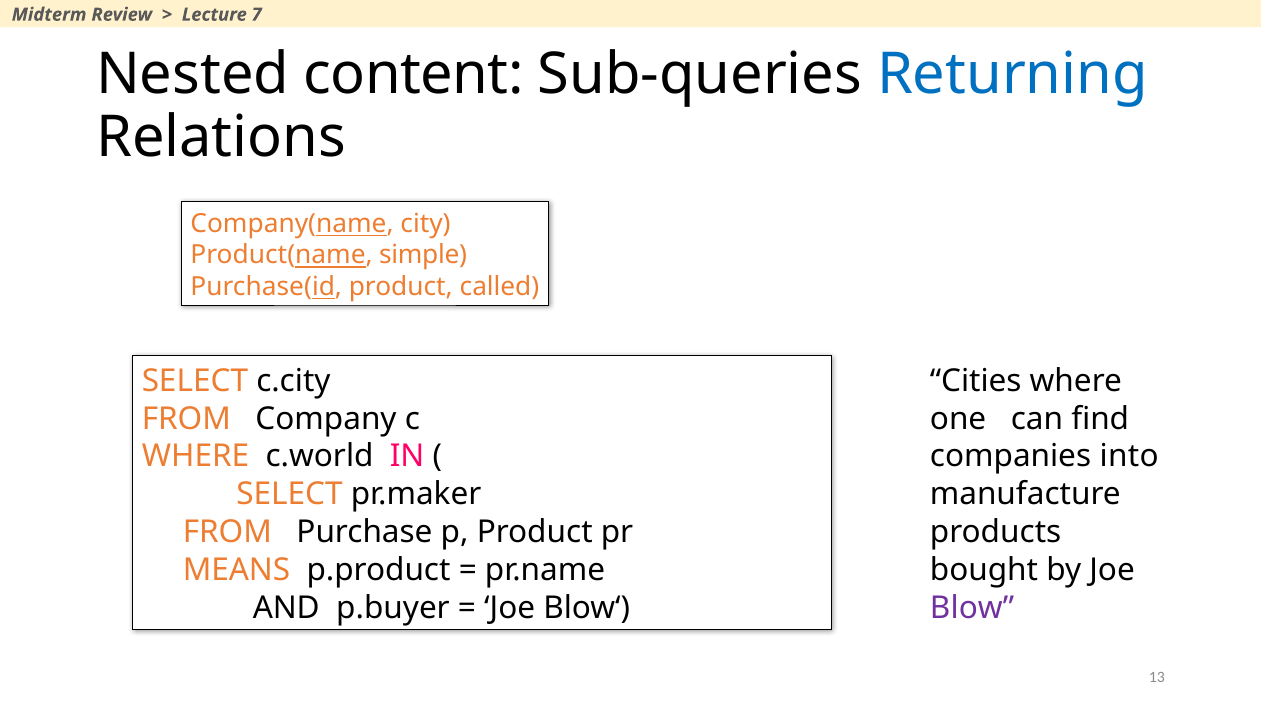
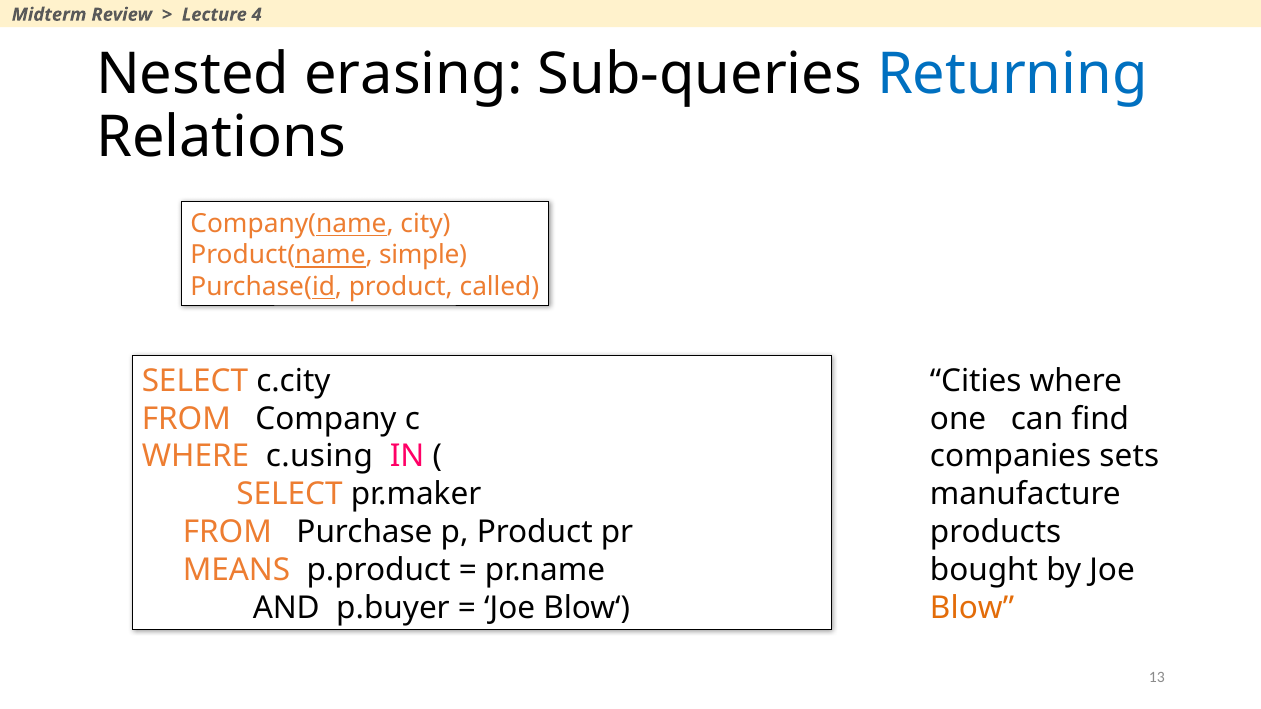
7: 7 -> 4 (257, 15)
content: content -> erasing (413, 75)
c.world: c.world -> c.using (319, 457)
into: into -> sets (1129, 457)
Blow colour: purple -> orange (972, 608)
